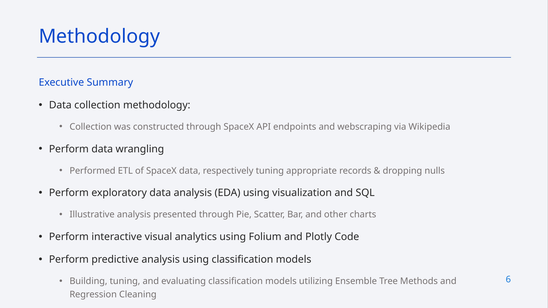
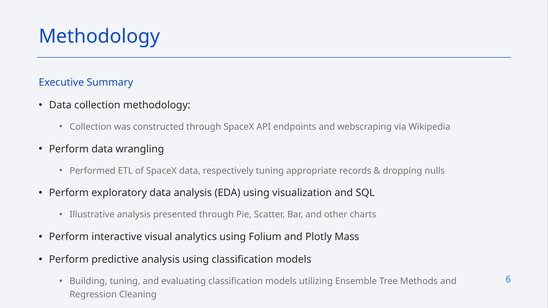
Code: Code -> Mass (347, 237)
